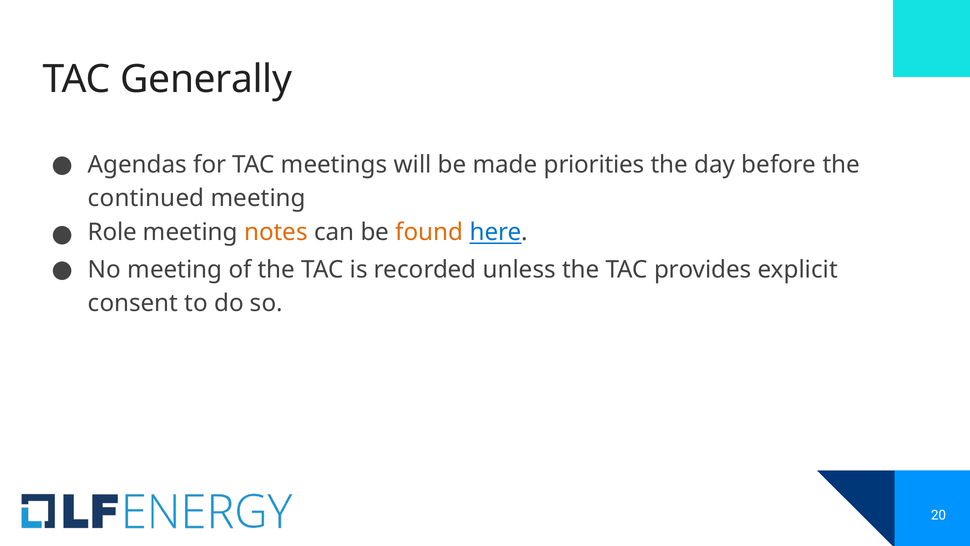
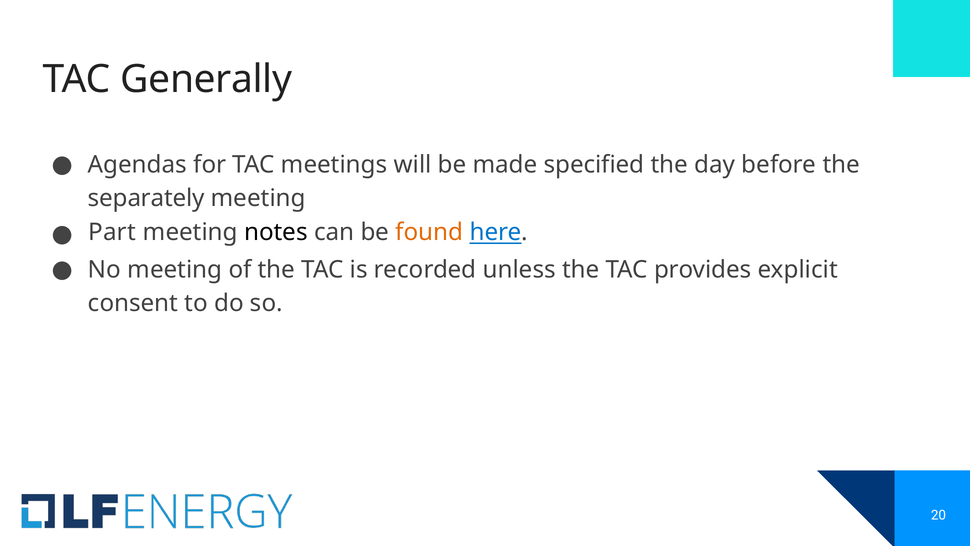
priorities: priorities -> specified (594, 165)
continued: continued -> separately (146, 198)
Role: Role -> Part (112, 232)
notes colour: orange -> black (276, 232)
